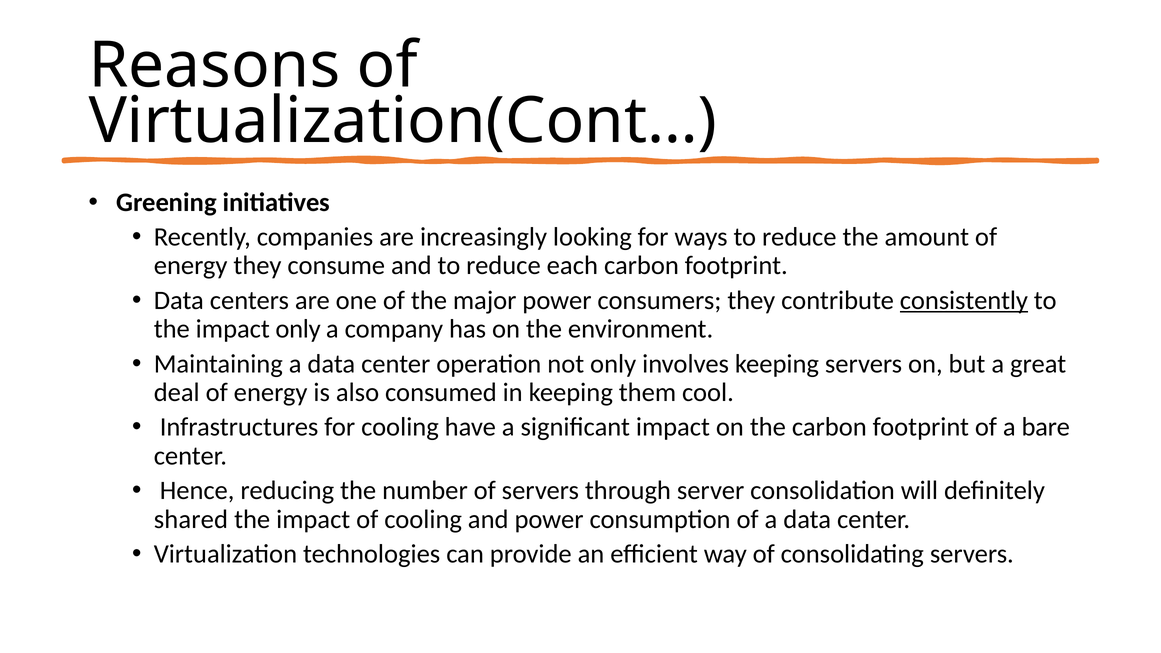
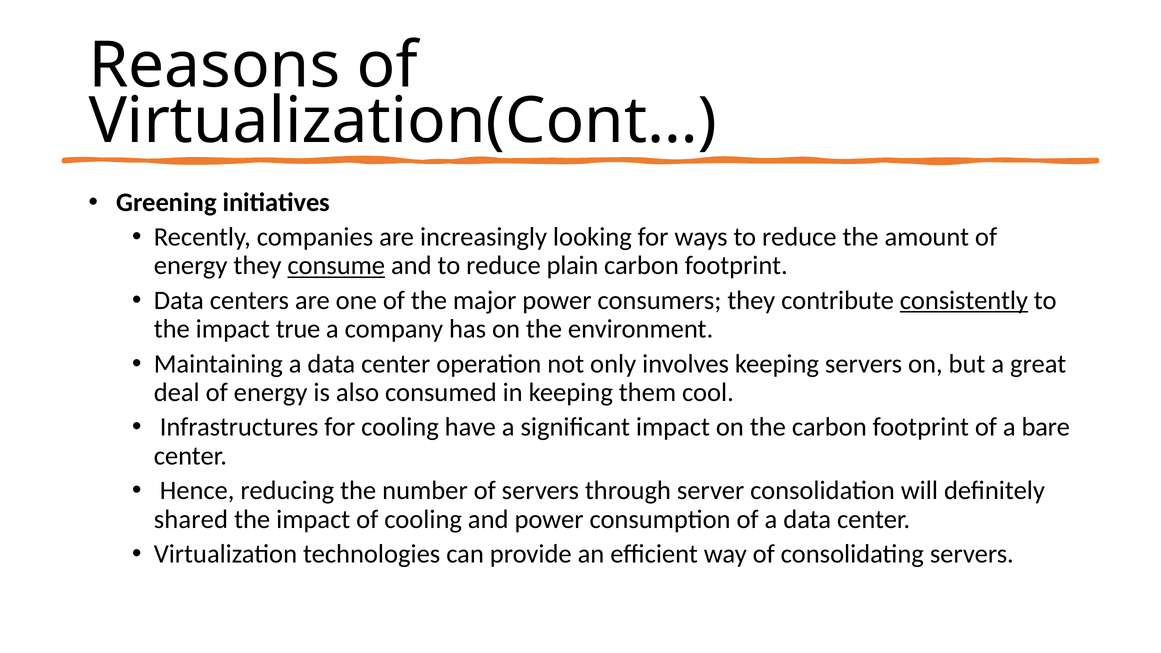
consume underline: none -> present (336, 266)
each: each -> plain (573, 266)
impact only: only -> true (298, 329)
